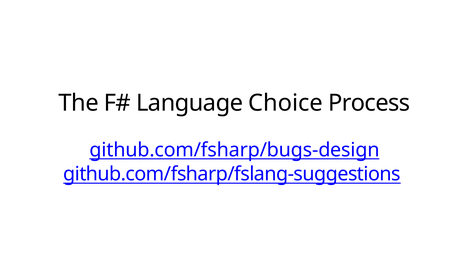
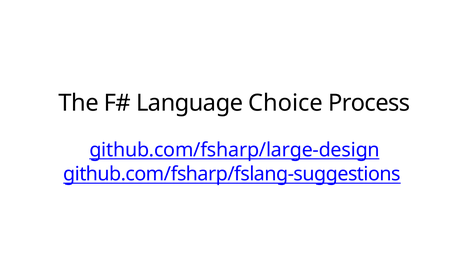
github.com/fsharp/bugs-design: github.com/fsharp/bugs-design -> github.com/fsharp/large-design (235, 150)
